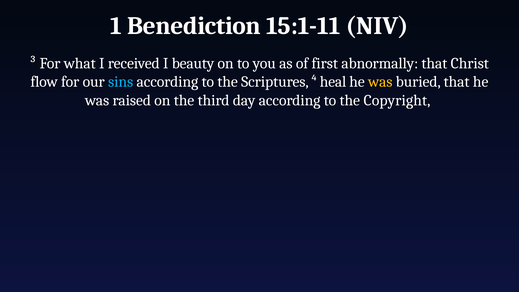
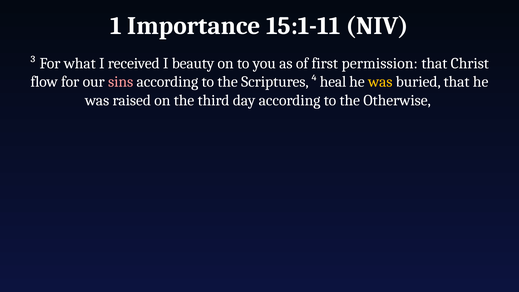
Benediction: Benediction -> Importance (194, 26)
abnormally: abnormally -> permission (380, 63)
sins colour: light blue -> pink (121, 82)
Copyright: Copyright -> Otherwise (397, 100)
